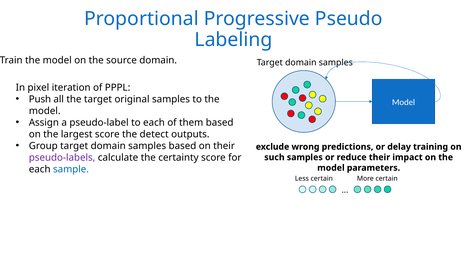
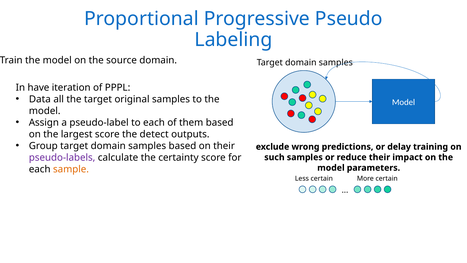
pixel: pixel -> have (38, 87)
Push: Push -> Data (40, 99)
sample colour: blue -> orange (71, 169)
